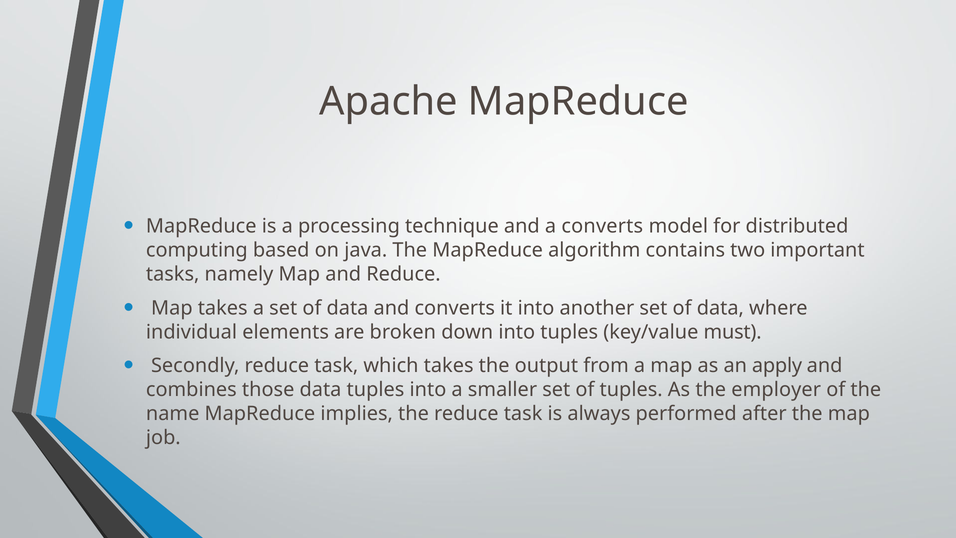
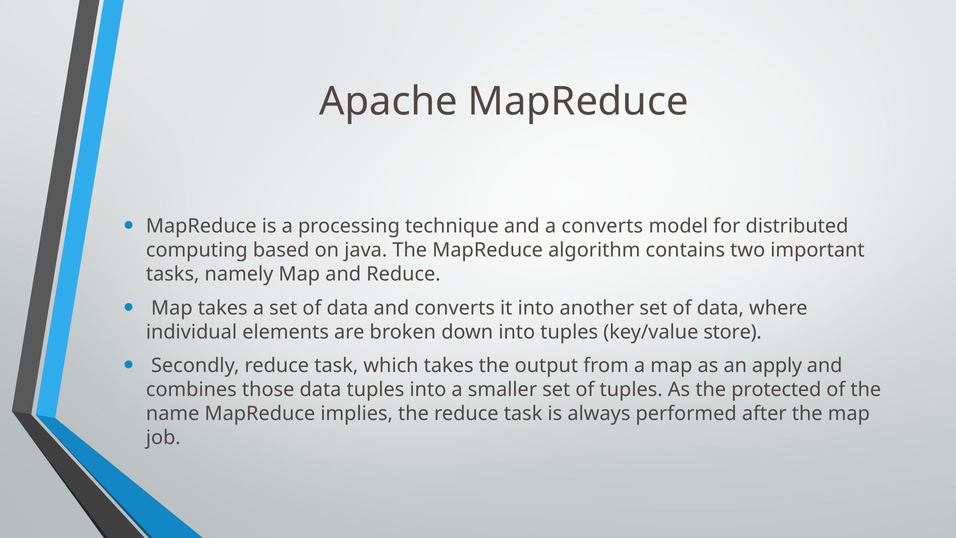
must: must -> store (733, 332)
employer: employer -> protected (776, 390)
